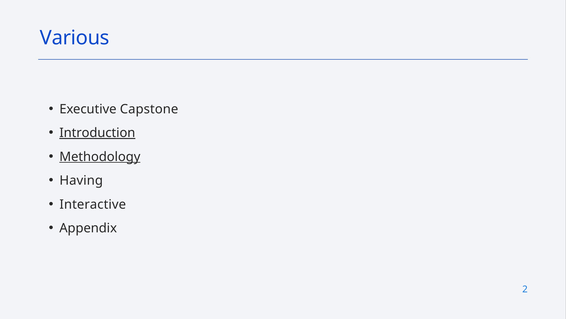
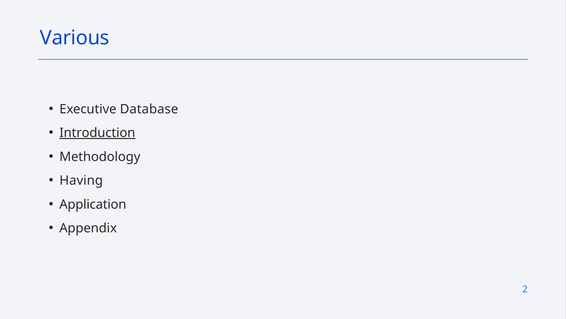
Capstone: Capstone -> Database (149, 109)
Methodology underline: present -> none (100, 156)
Interactive: Interactive -> Application (93, 204)
